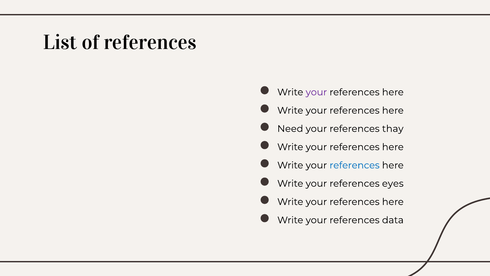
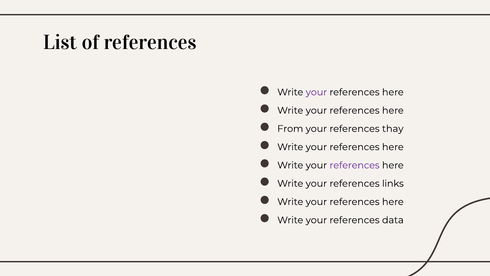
Need: Need -> From (290, 129)
references colour: blue -> purple (355, 165)
eyes: eyes -> links (393, 183)
